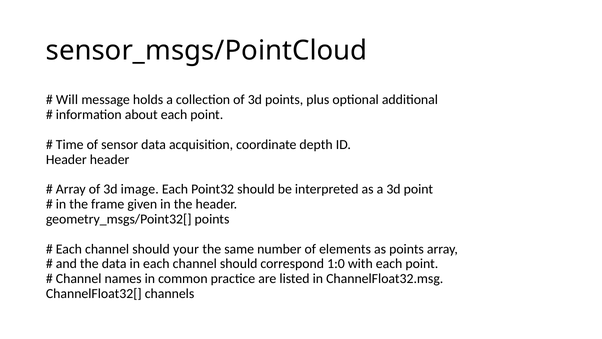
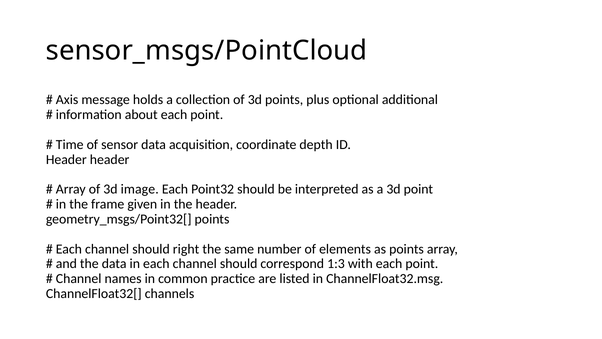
Will: Will -> Axis (67, 100)
your: your -> right (186, 249)
1:0: 1:0 -> 1:3 (336, 264)
